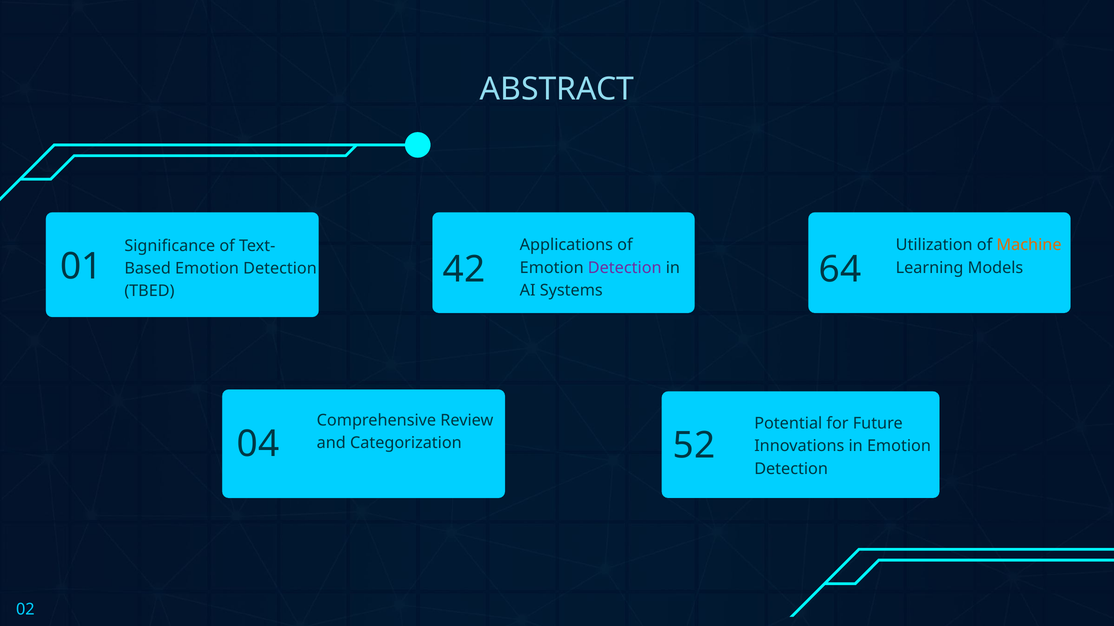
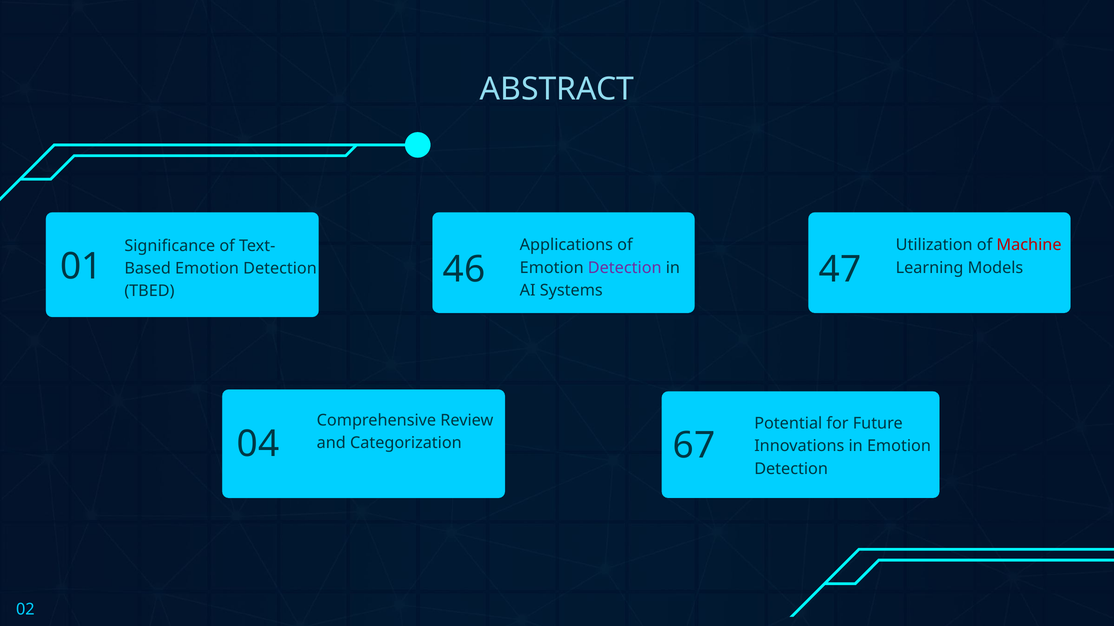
Machine colour: orange -> red (1029, 245)
42: 42 -> 46 (464, 270)
64: 64 -> 47 (840, 270)
52: 52 -> 67 (694, 446)
